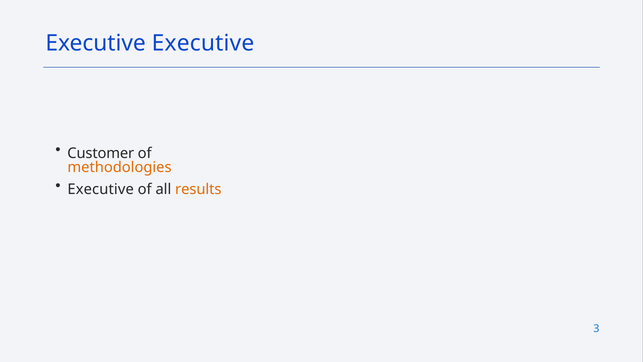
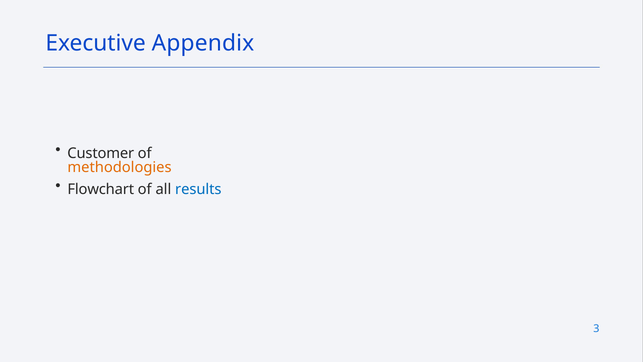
Executive Executive: Executive -> Appendix (203, 43)
Executive: Executive -> Flowchart (101, 189)
results colour: orange -> blue (198, 189)
